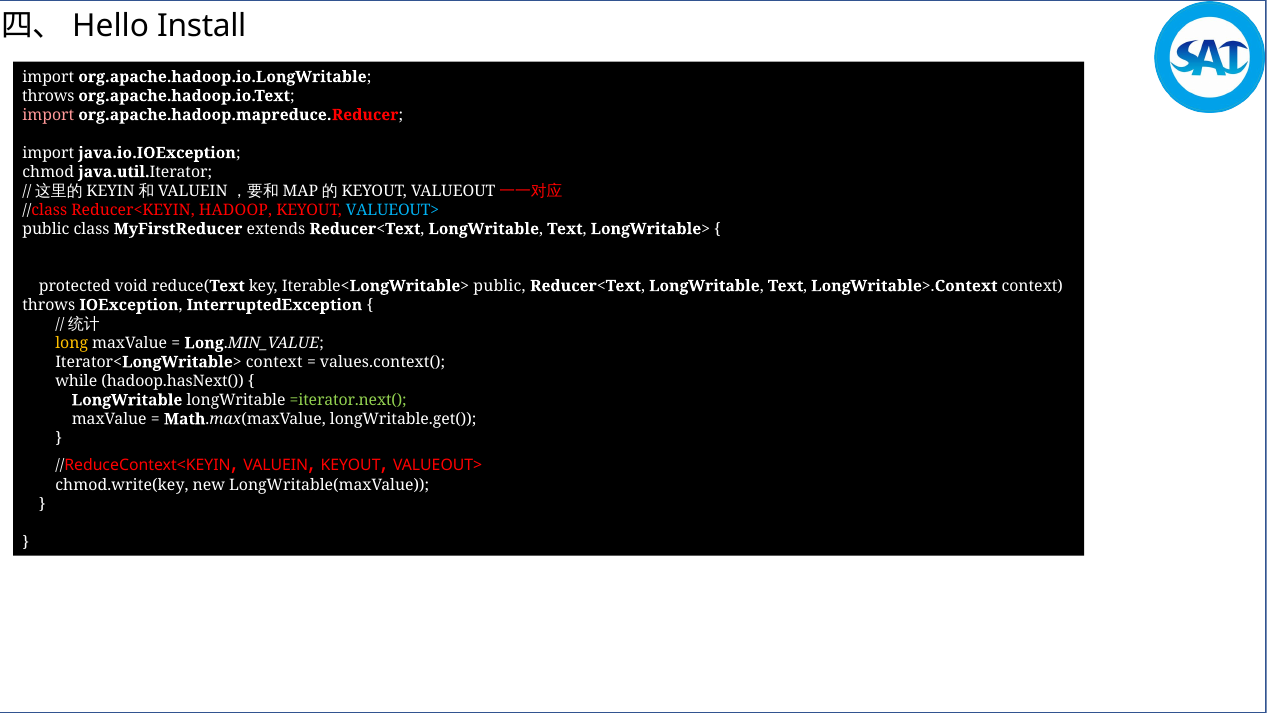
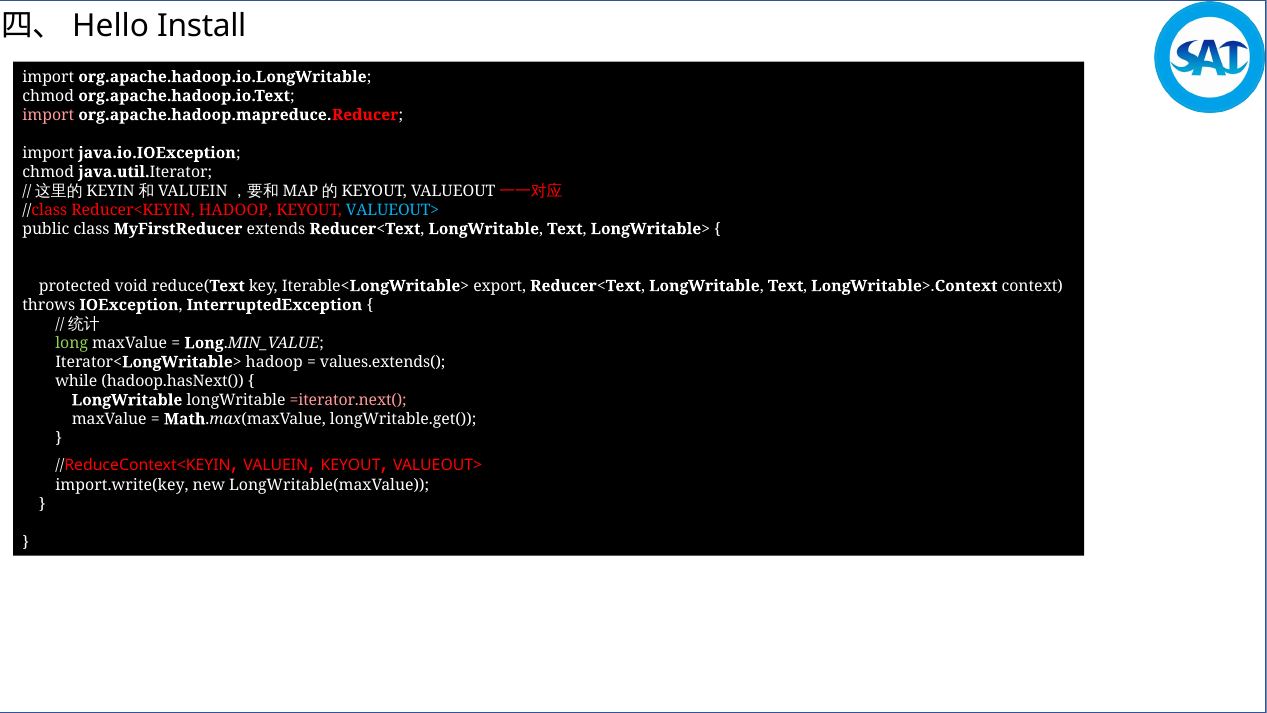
throws: throws -> chmod (48, 96)
Iterable<LongWritable> public: public -> export (500, 286)
long colour: yellow -> light green (72, 343)
Iterator<LongWritable> context: context -> hadoop (274, 362)
values.context(: values.context( -> values.extends( (383, 362)
=iterator.next( colour: light green -> pink (348, 400)
chmod.write(key: chmod.write(key -> import.write(key (122, 485)
